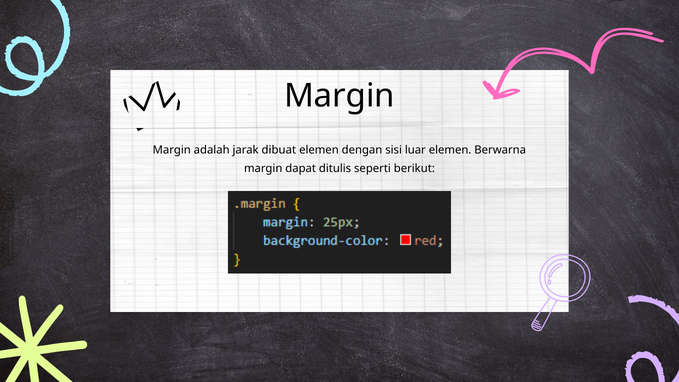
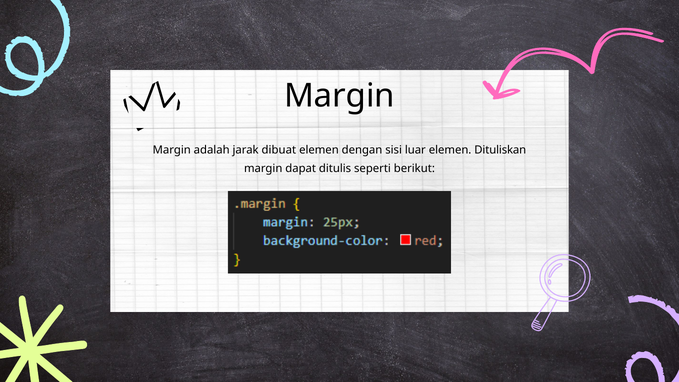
Berwarna: Berwarna -> Dituliskan (500, 150)
